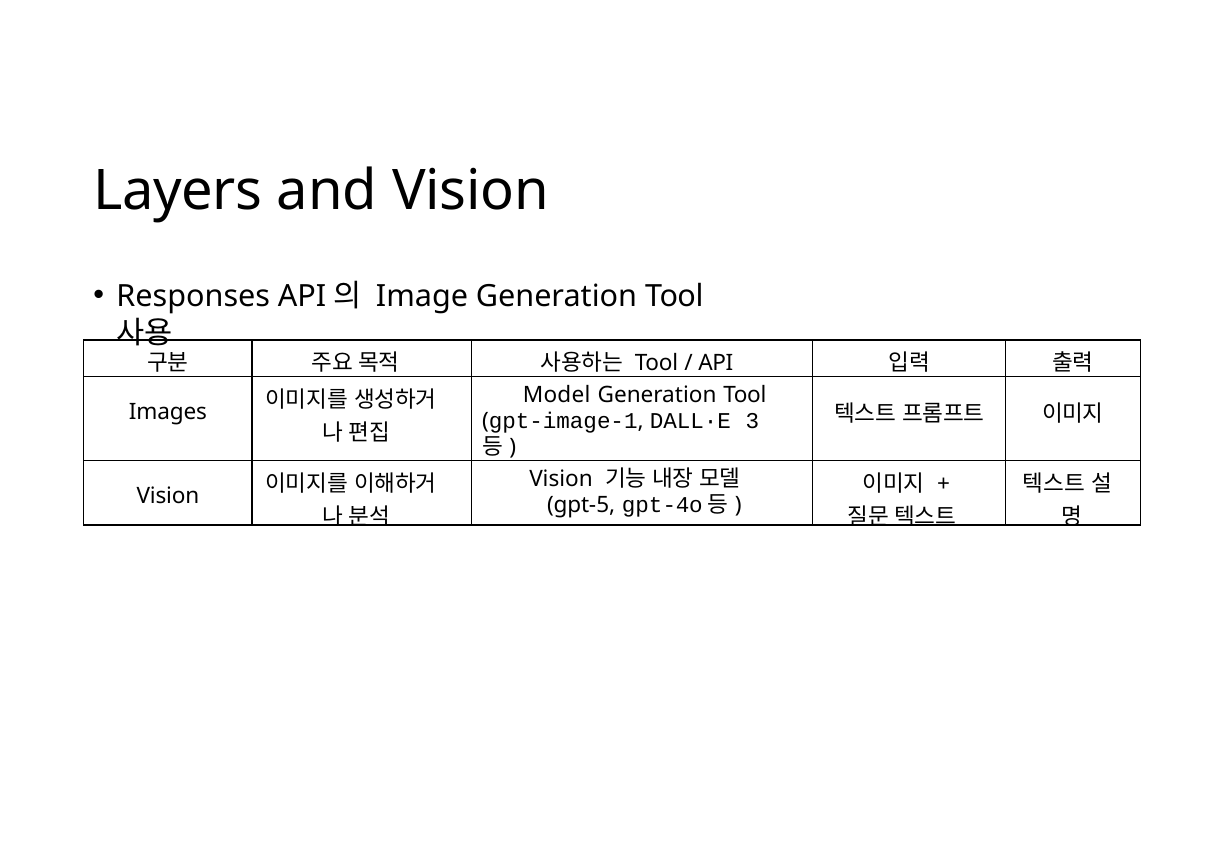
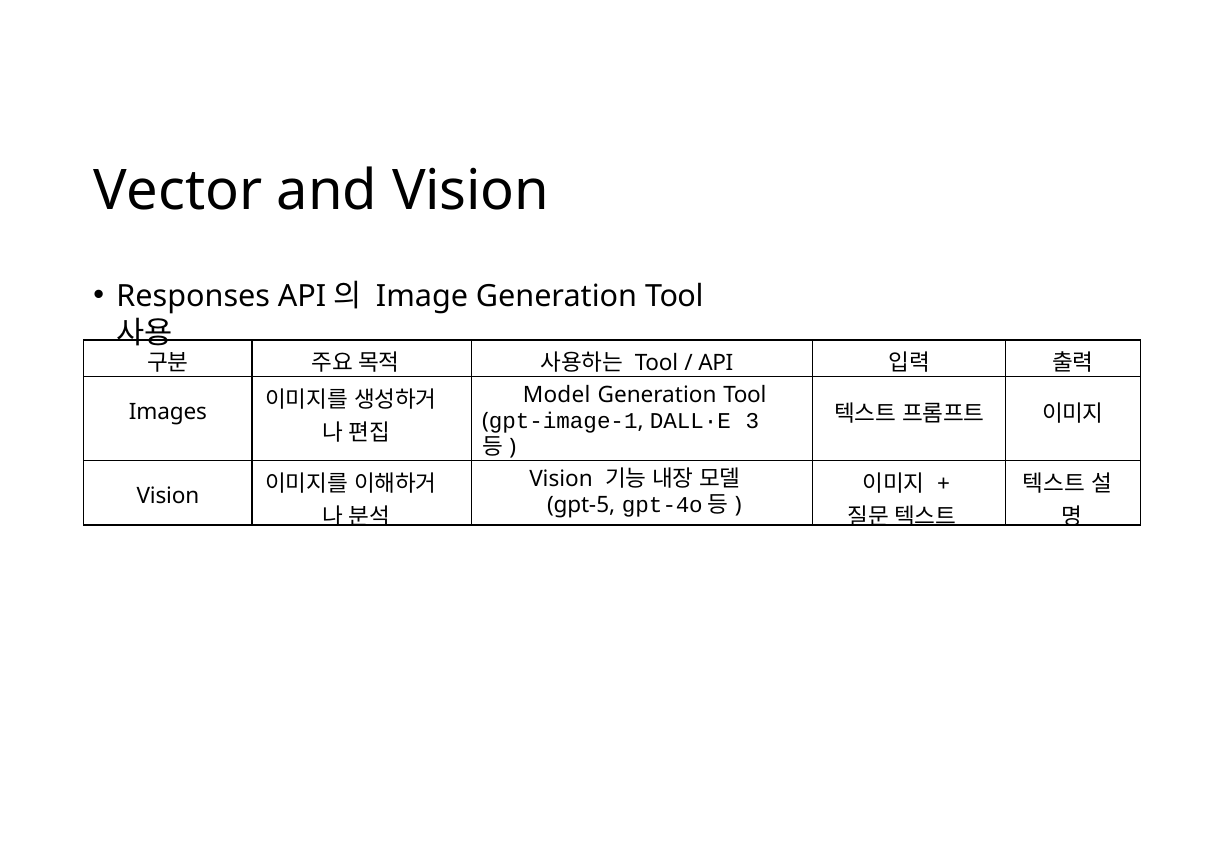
Layers: Layers -> Vector (178, 191)
